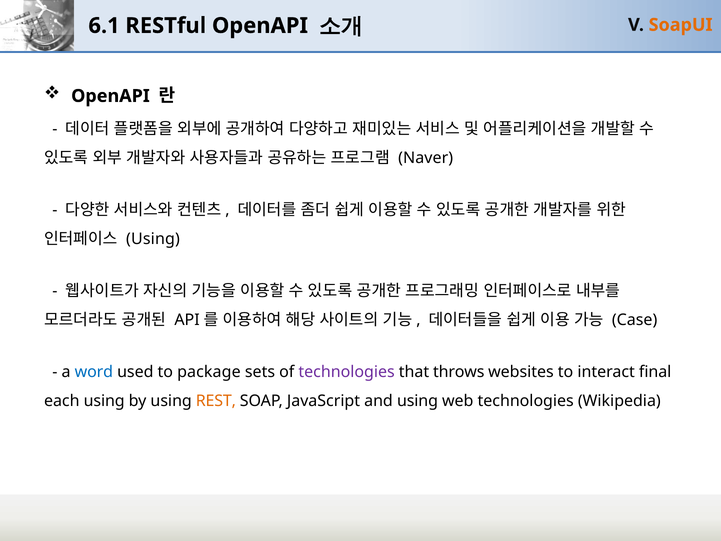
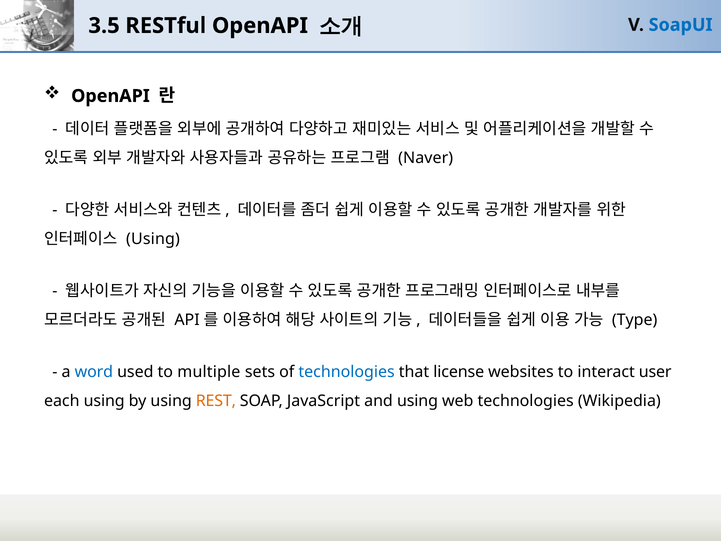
6.1: 6.1 -> 3.5 (104, 26)
SoapUI colour: orange -> blue (681, 25)
Case: Case -> Type (635, 320)
package: package -> multiple (209, 372)
technologies colour: purple -> blue (347, 372)
throws: throws -> license (459, 372)
final: final -> user (655, 372)
